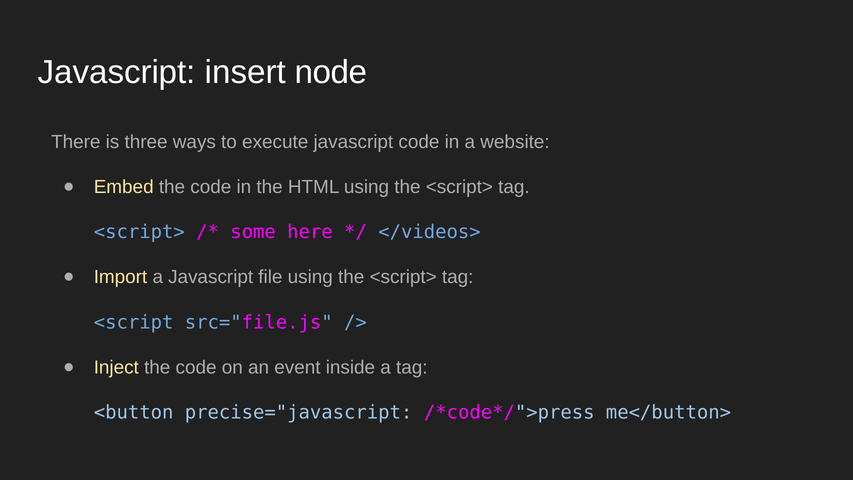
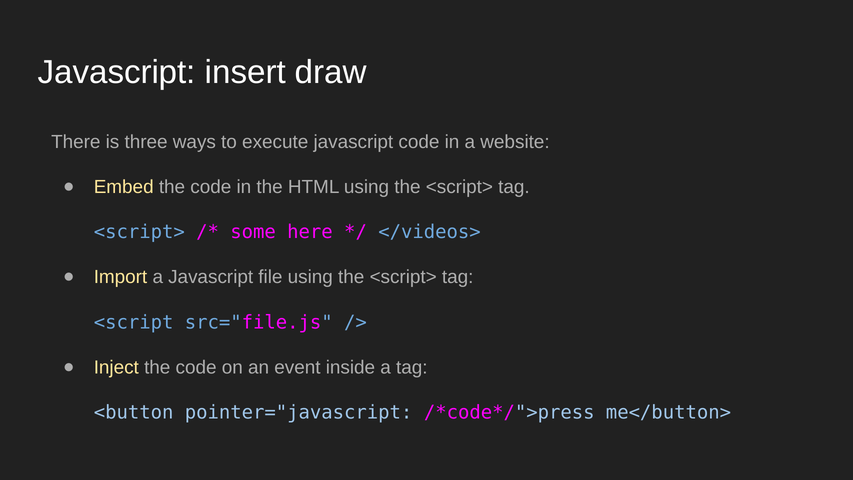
node: node -> draw (331, 72)
precise="javascript: precise="javascript -> pointer="javascript (299, 412)
